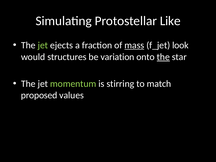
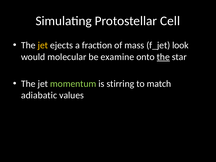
Like: Like -> Cell (170, 21)
jet colour: light green -> yellow (43, 45)
mass underline: present -> none (134, 45)
structures: structures -> molecular (67, 57)
variation: variation -> examine (117, 57)
proposed: proposed -> adiabatic (39, 95)
